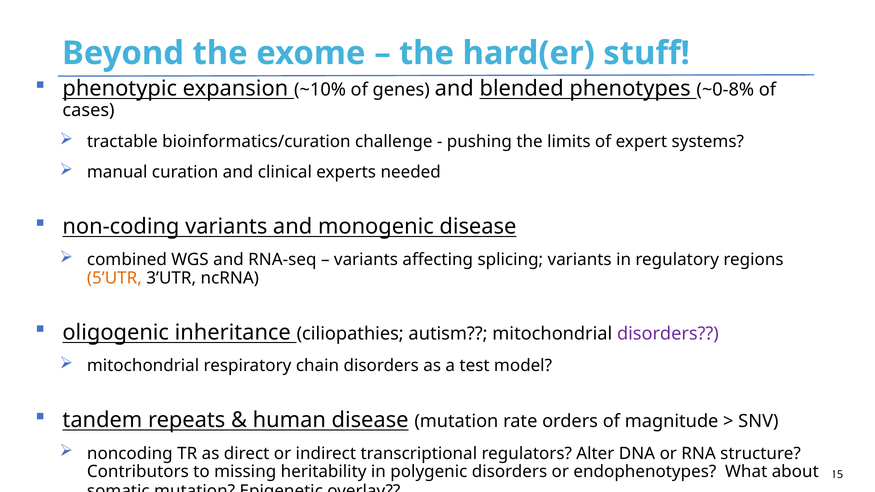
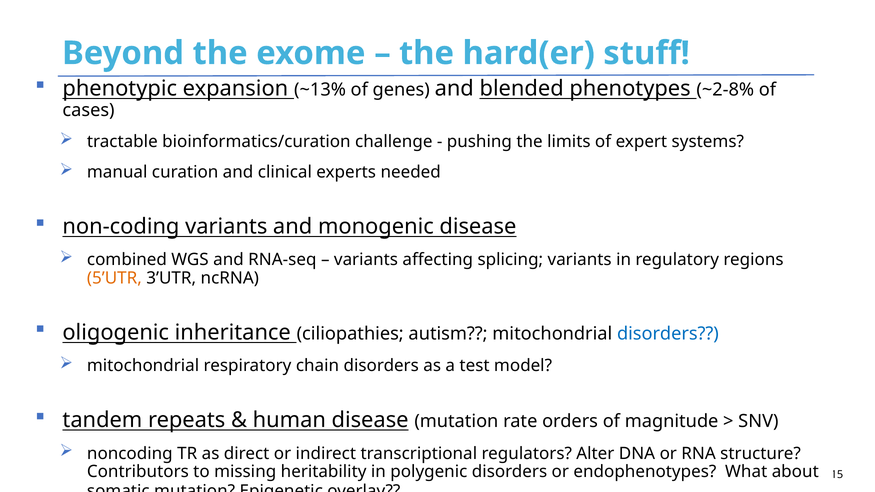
~10%: ~10% -> ~13% (320, 90)
~0-8%: ~0-8% -> ~2-8% (725, 90)
disorders colour: purple -> blue (668, 334)
